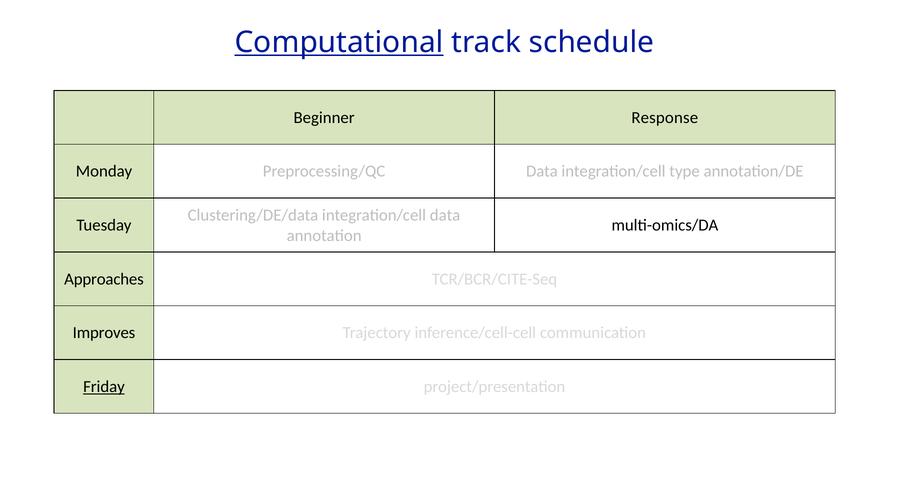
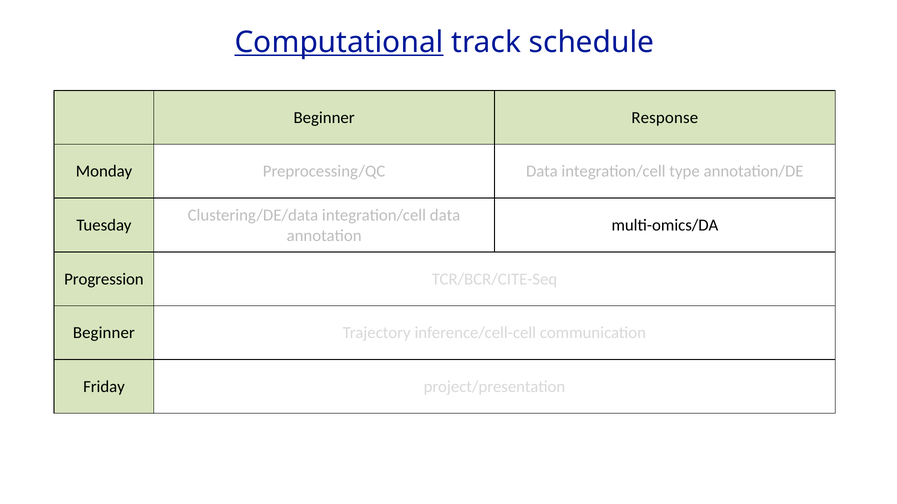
Approaches: Approaches -> Progression (104, 279)
Improves: Improves -> Beginner (104, 333)
Friday underline: present -> none (104, 387)
